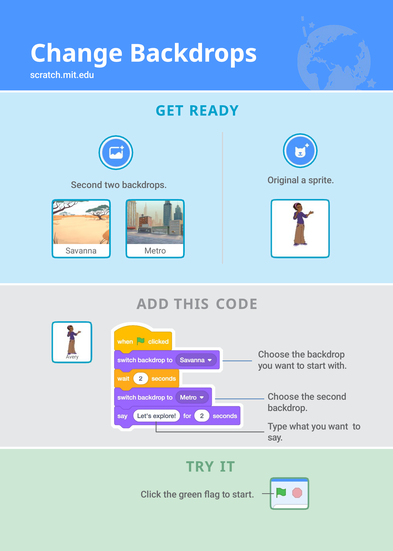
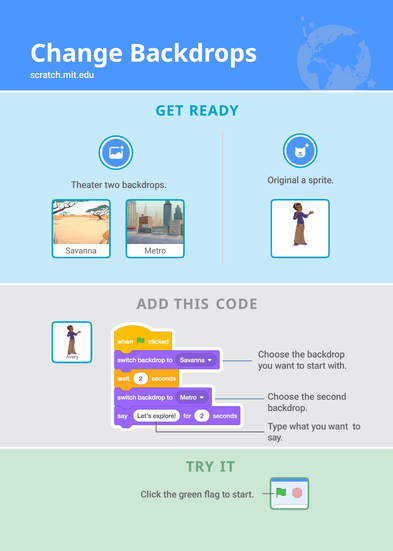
Second: Second -> Theater (87, 185)
